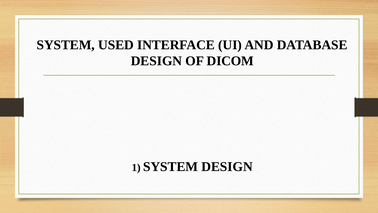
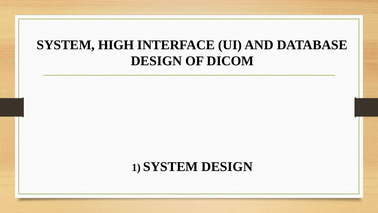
USED: USED -> HIGH (116, 45)
